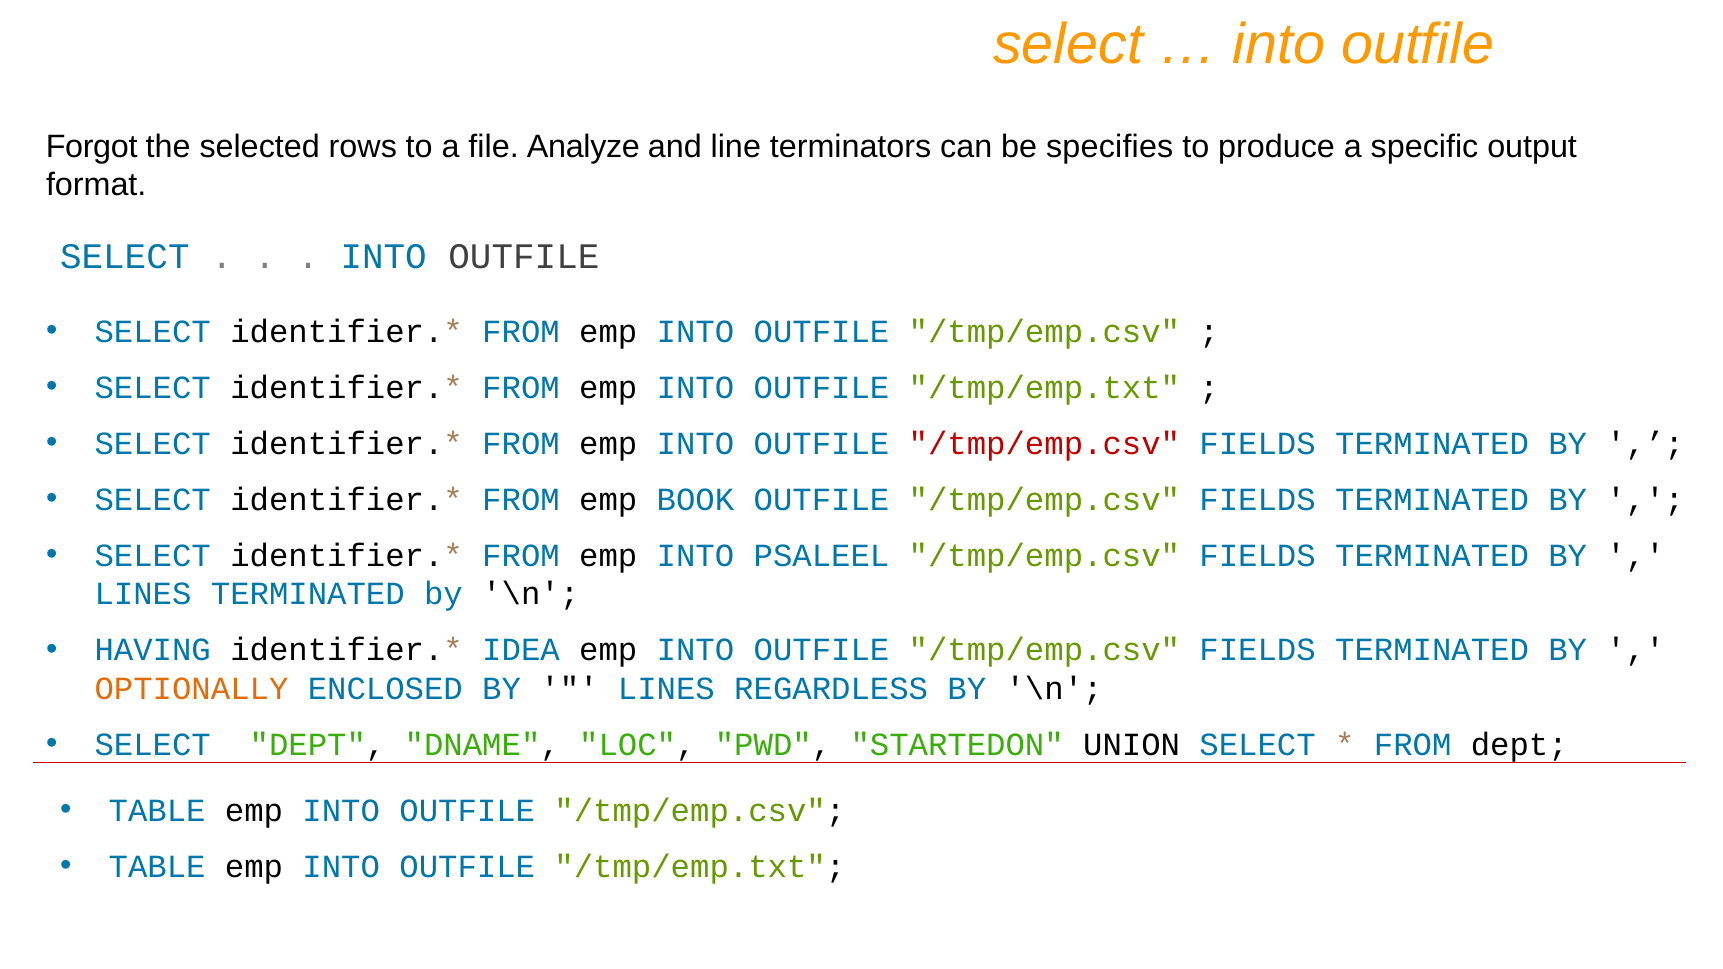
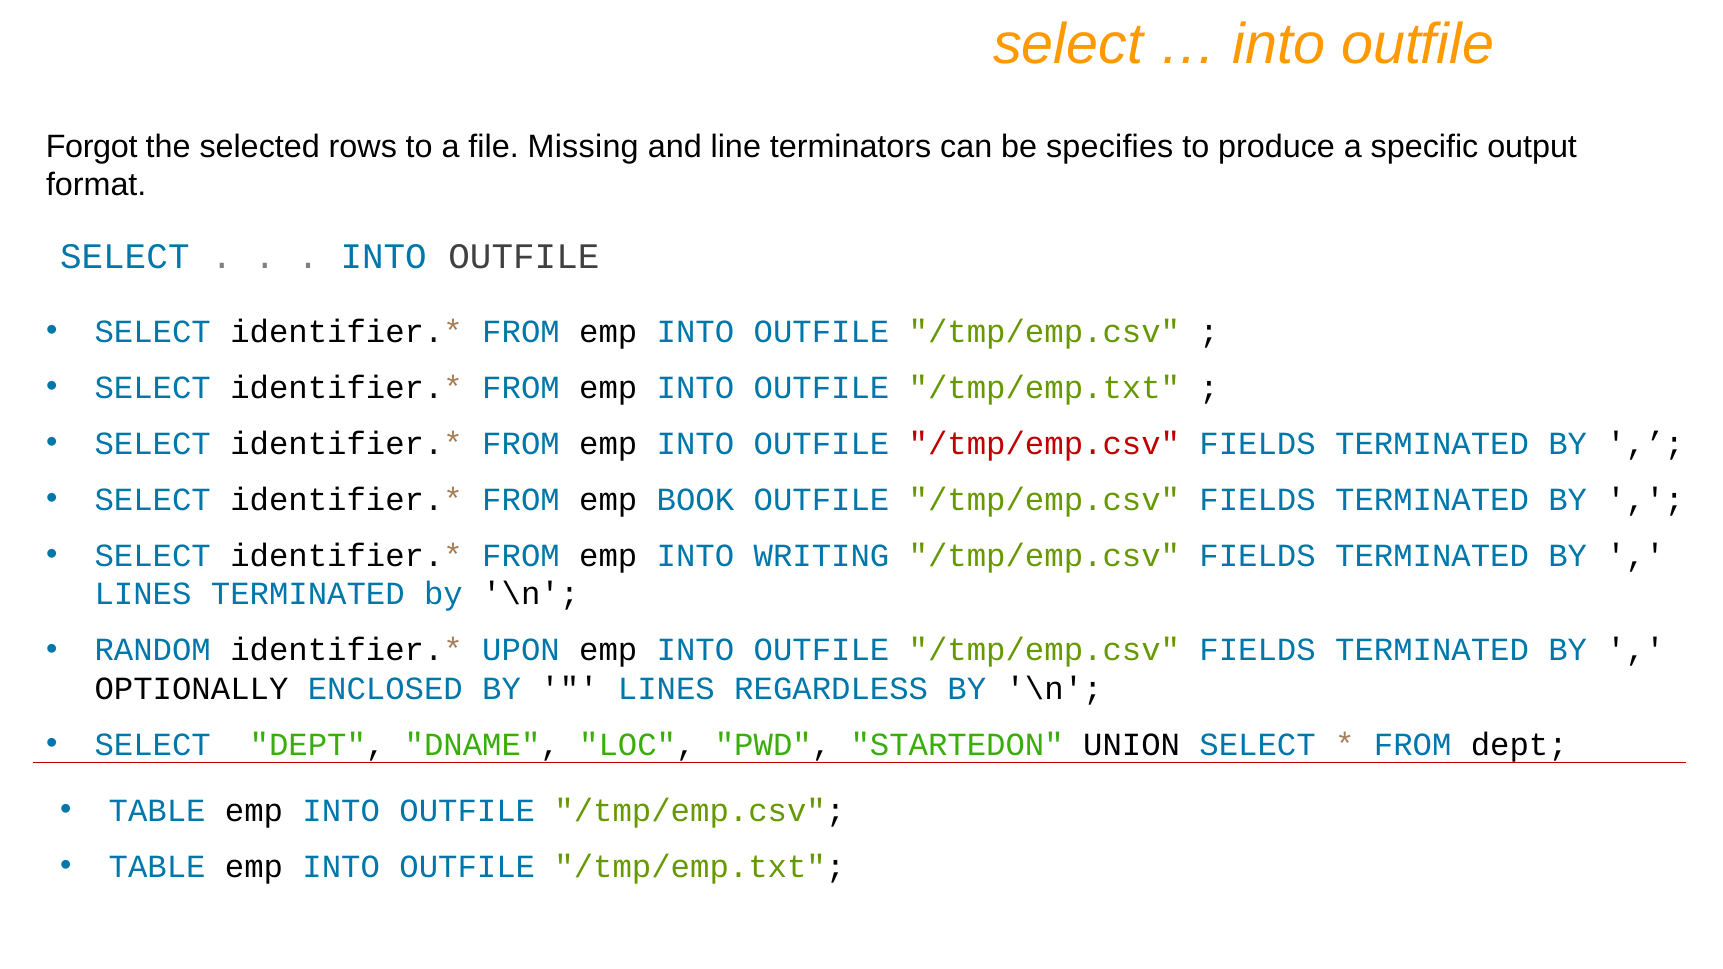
Analyze: Analyze -> Missing (583, 146)
PSALEEL: PSALEEL -> WRITING (821, 556)
HAVING: HAVING -> RANDOM (153, 650)
IDEA: IDEA -> UPON (521, 650)
OPTIONALLY colour: orange -> black (191, 689)
